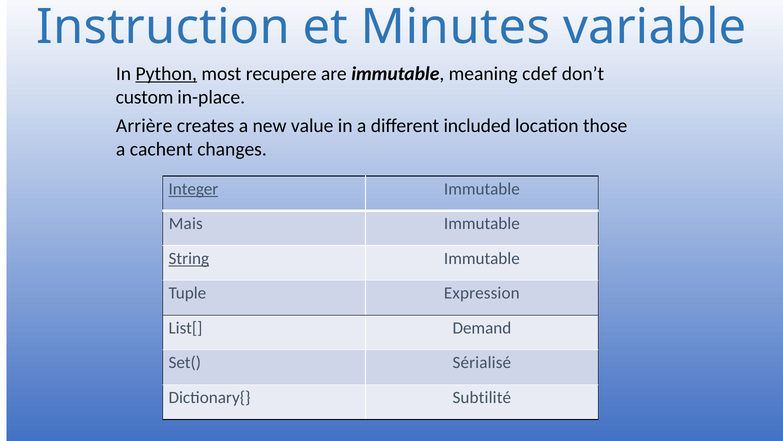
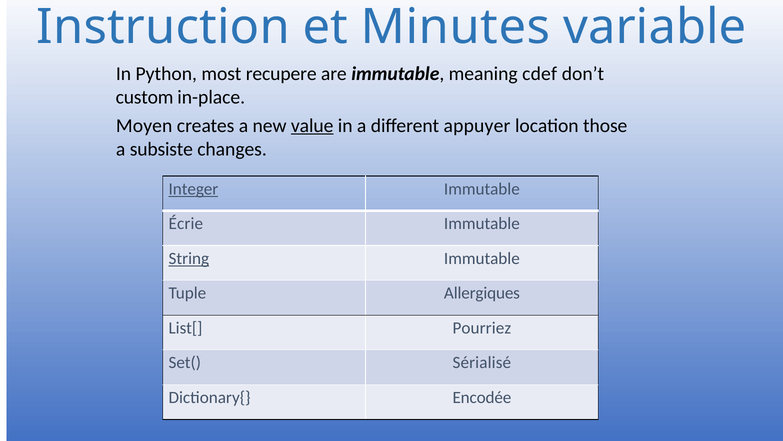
Python underline: present -> none (166, 74)
Arrière: Arrière -> Moyen (144, 125)
value underline: none -> present (312, 125)
included: included -> appuyer (477, 125)
cachent: cachent -> subsiste (161, 149)
Mais: Mais -> Écrie (186, 223)
Expression: Expression -> Allergiques (482, 293)
Demand: Demand -> Pourriez (482, 328)
Subtilité: Subtilité -> Encodée (482, 397)
